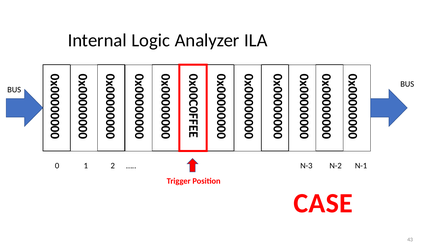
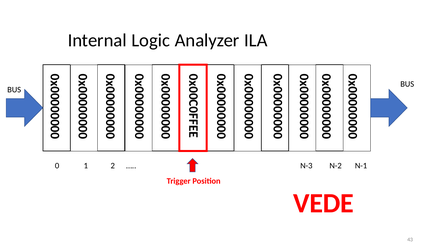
CASE: CASE -> VEDE (323, 204)
